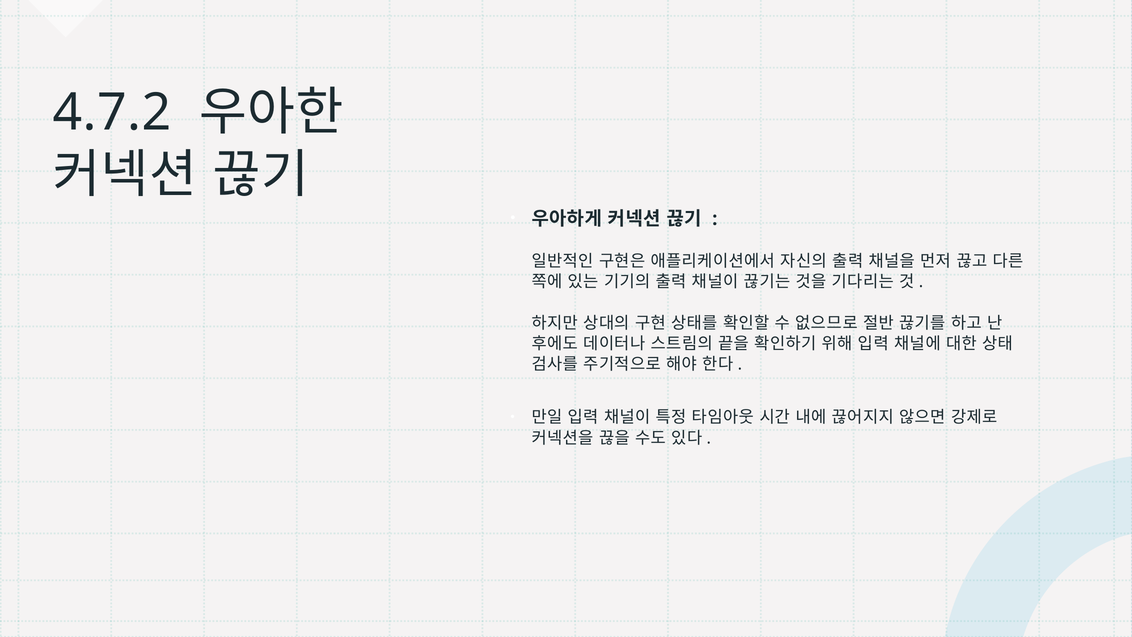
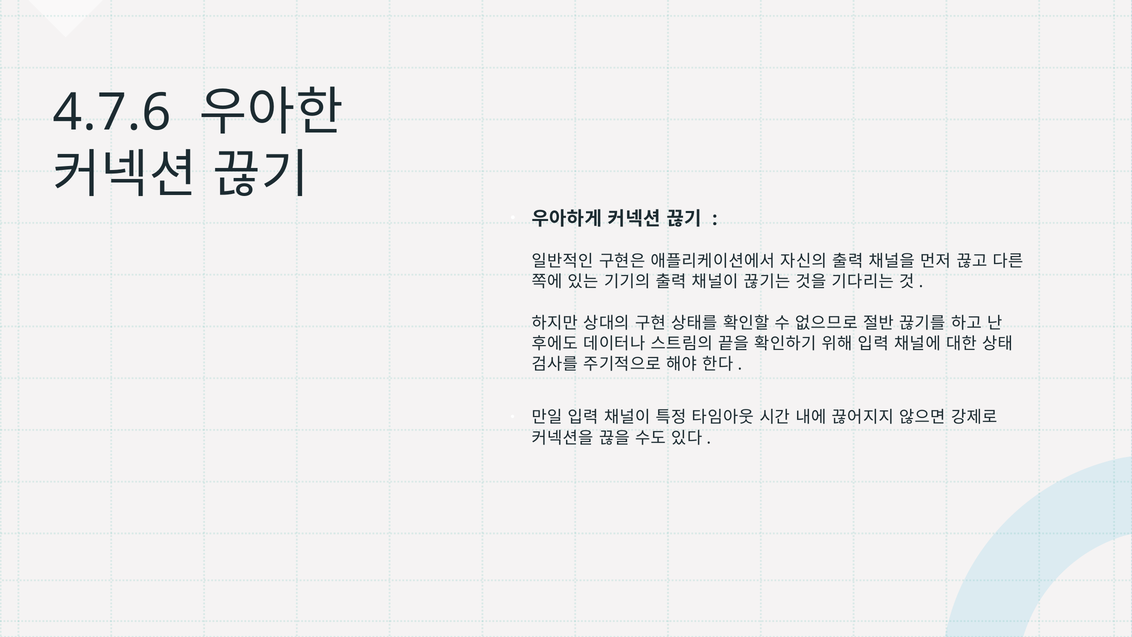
4.7.2: 4.7.2 -> 4.7.6 (112, 113)
